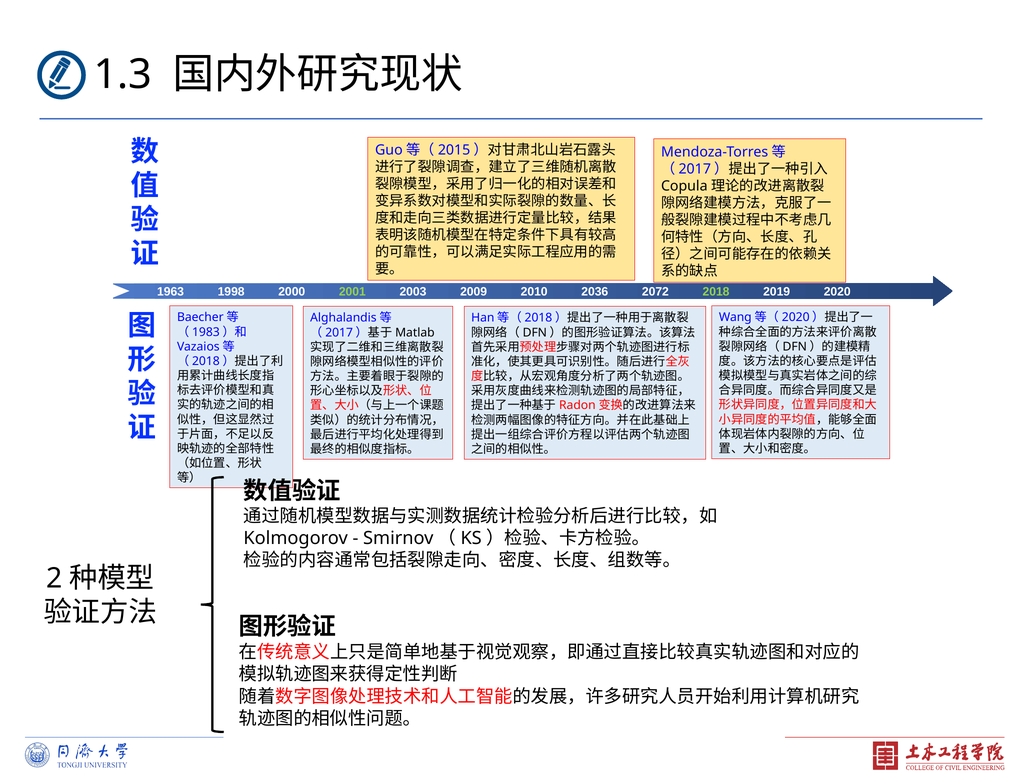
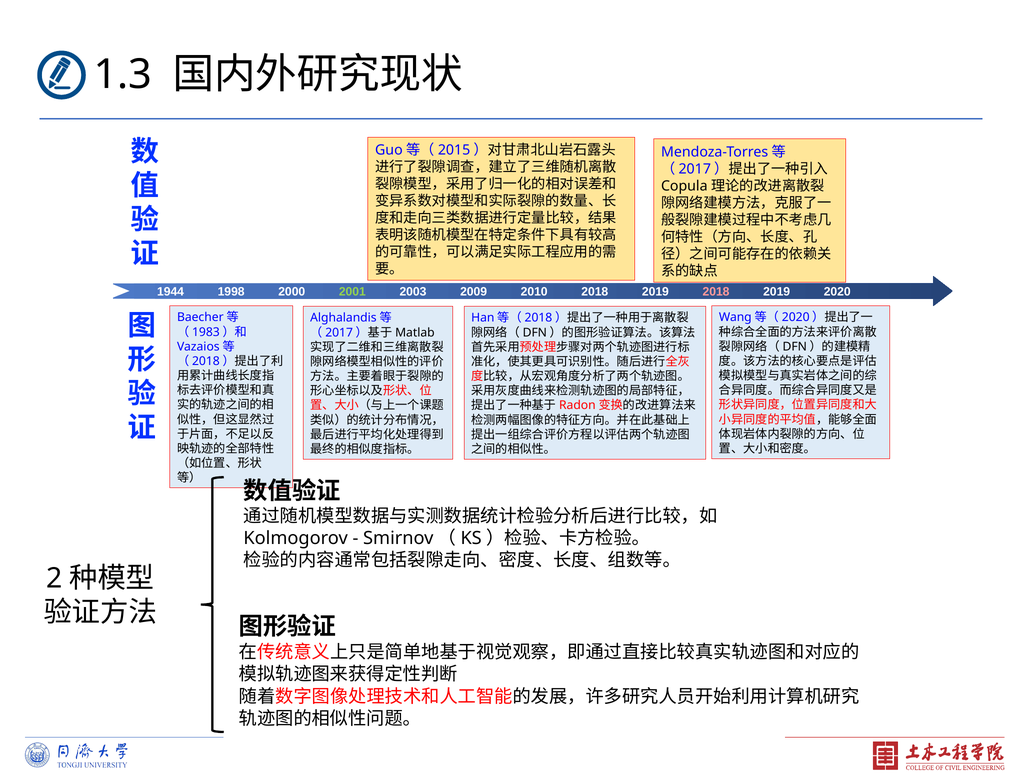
1963: 1963 -> 1944 (171, 292)
2003 2036: 2036 -> 2018 (595, 292)
2072: 2072 -> 2019 (655, 292)
2018 colour: light green -> pink (716, 292)
